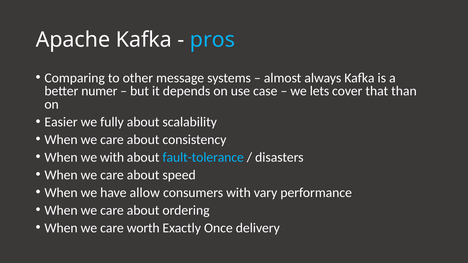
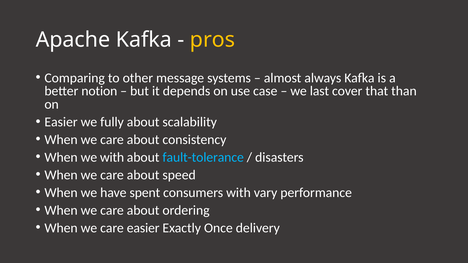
pros colour: light blue -> yellow (212, 40)
numer: numer -> notion (99, 91)
lets: lets -> last (319, 91)
allow: allow -> spent (145, 193)
care worth: worth -> easier (143, 228)
